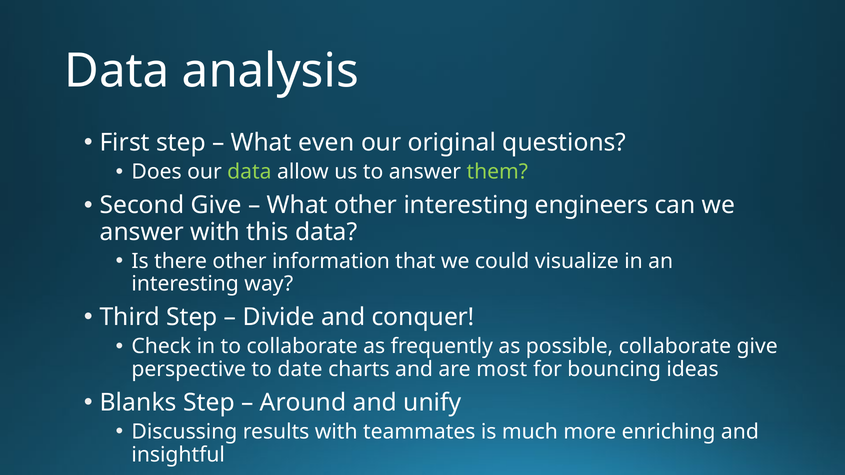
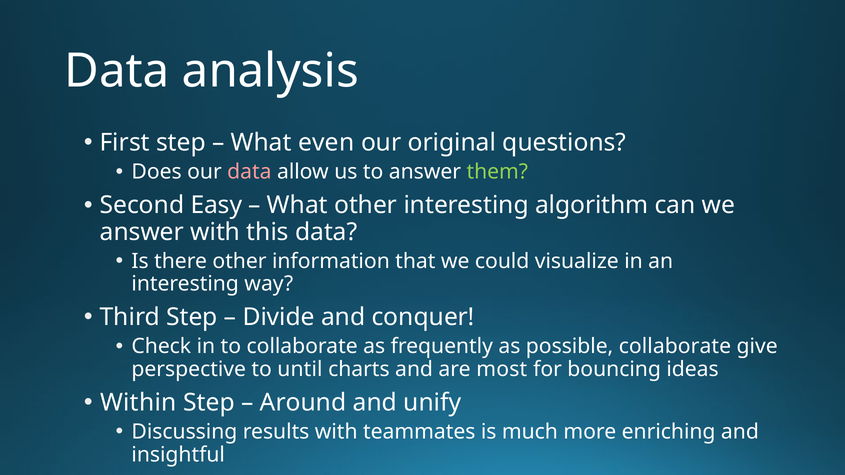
data colour: light green -> pink (249, 172)
Second Give: Give -> Easy (216, 205)
engineers: engineers -> algorithm (592, 205)
date: date -> until (300, 369)
Blanks: Blanks -> Within (138, 403)
